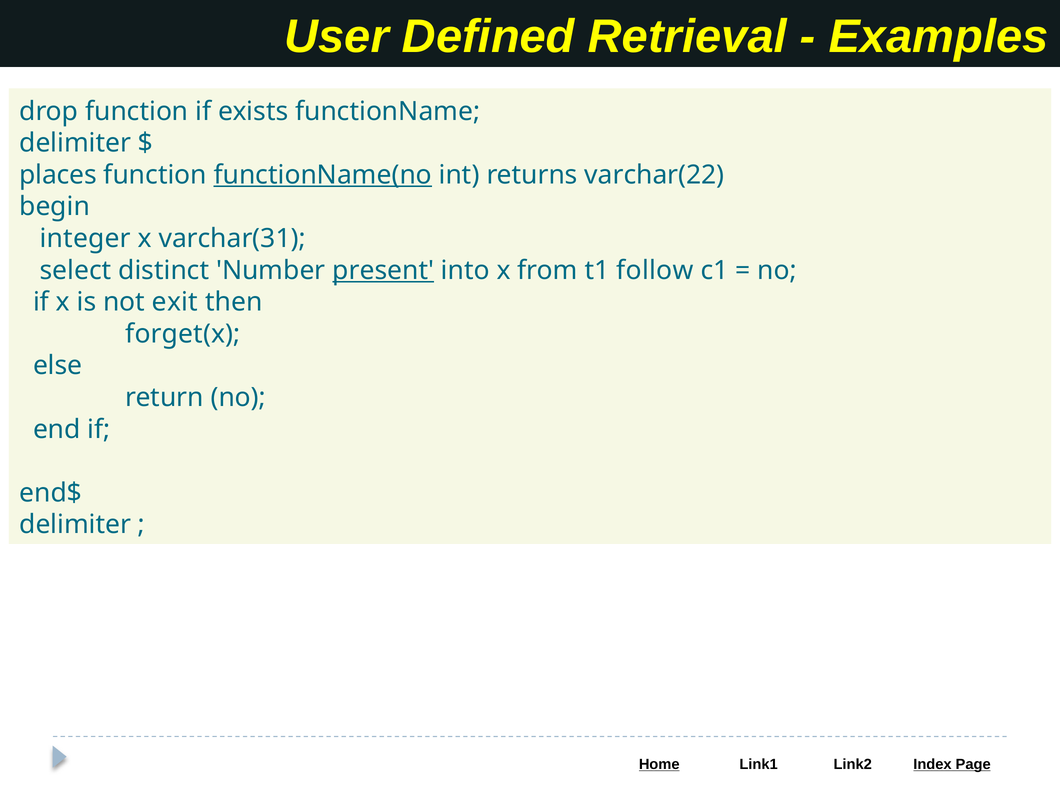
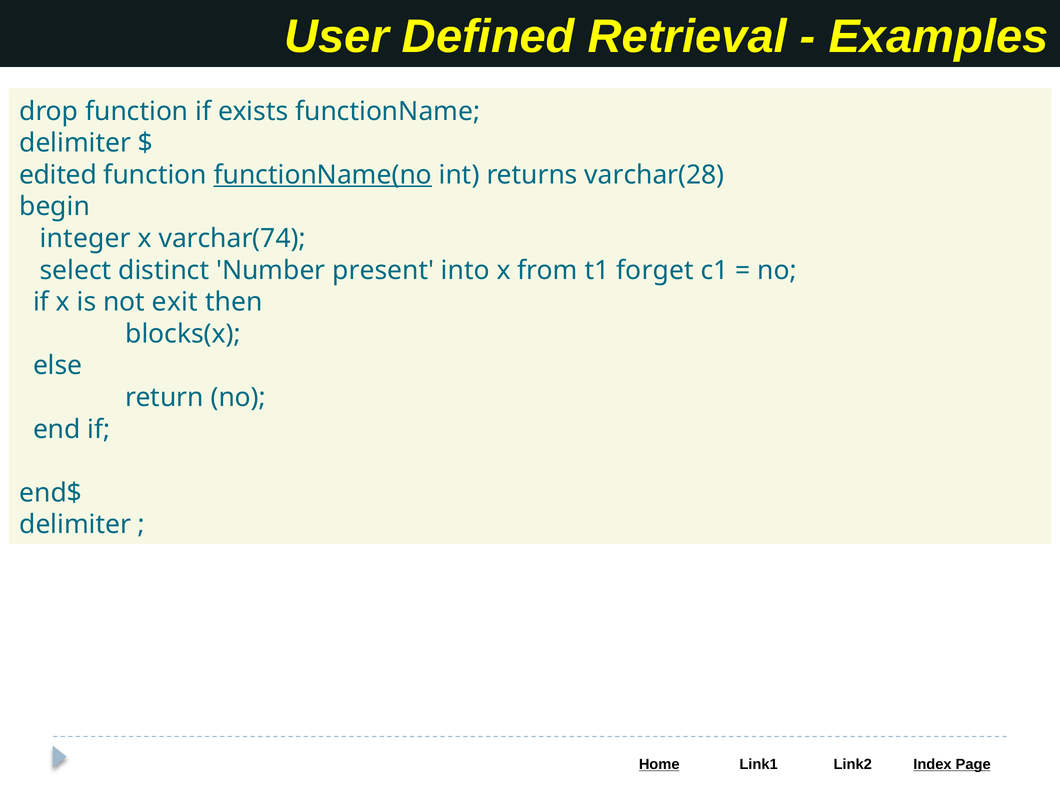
places: places -> edited (58, 175)
varchar(22: varchar(22 -> varchar(28 (654, 175)
varchar(31: varchar(31 -> varchar(74 (232, 238)
present underline: present -> none (383, 270)
follow: follow -> forget (655, 270)
forget(x: forget(x -> blocks(x (183, 334)
